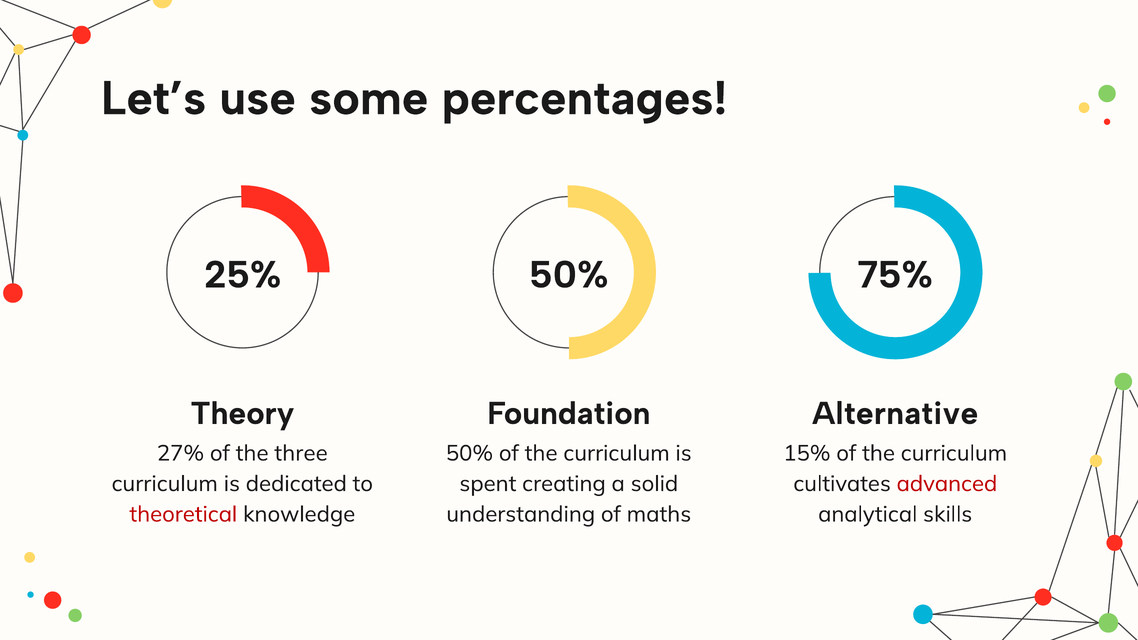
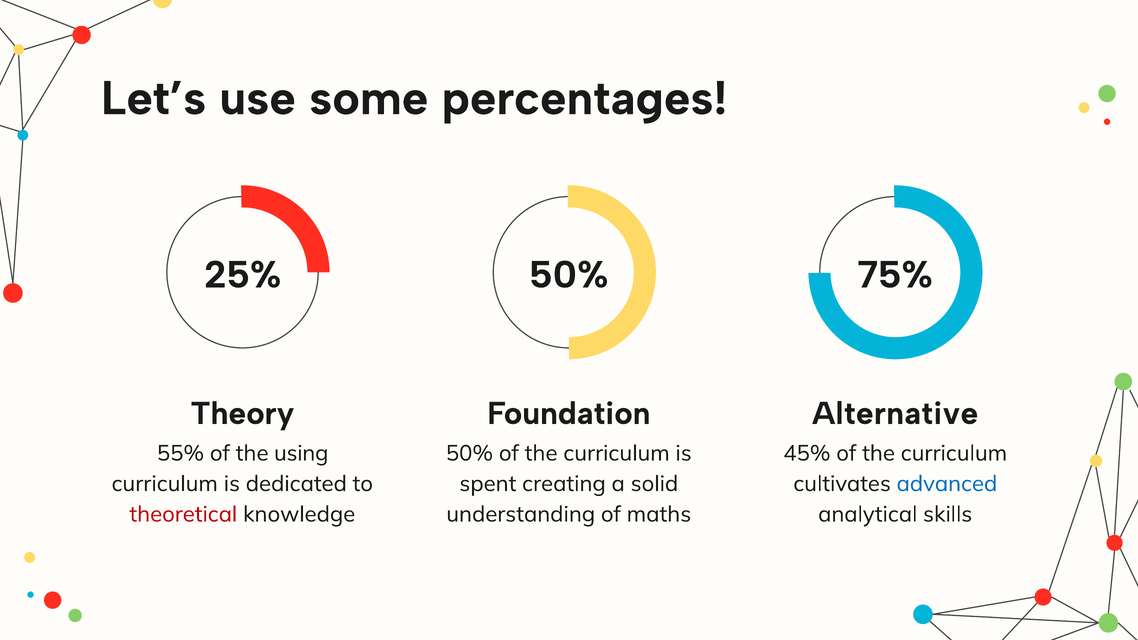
27%: 27% -> 55% (180, 453)
three: three -> using (301, 453)
15%: 15% -> 45% (807, 453)
advanced colour: red -> blue (947, 484)
